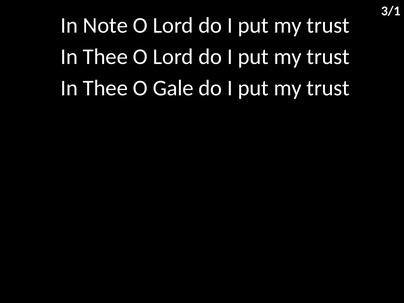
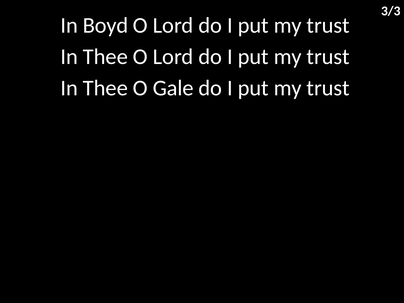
3/1: 3/1 -> 3/3 (391, 11)
Note: Note -> Boyd (106, 25)
